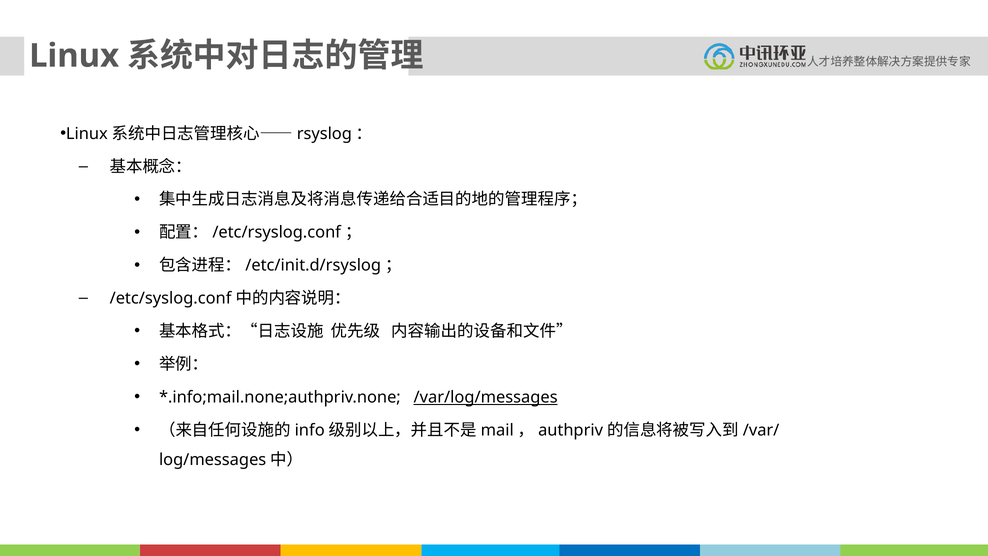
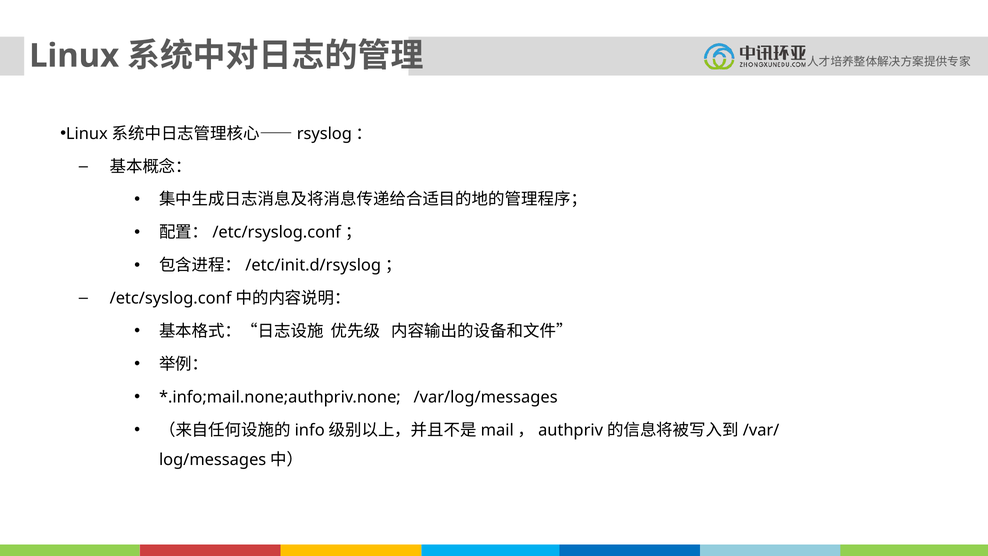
/var/log/messages underline: present -> none (486, 397)
